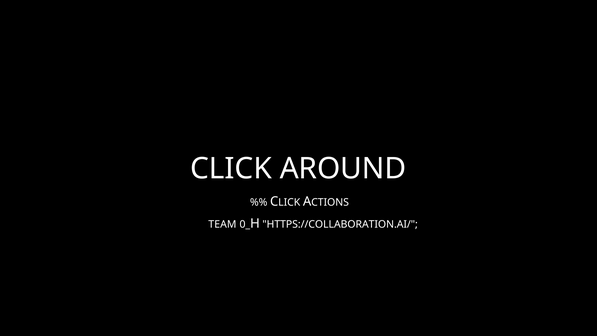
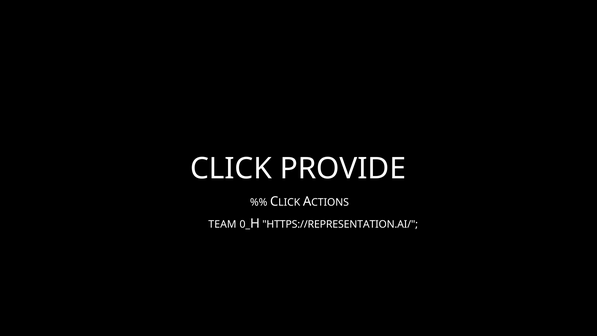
AROUND: AROUND -> PROVIDE (343, 168)
HTTPS://COLLABORATION.AI/: HTTPS://COLLABORATION.AI/ -> HTTPS://REPRESENTATION.AI/ (340, 224)
